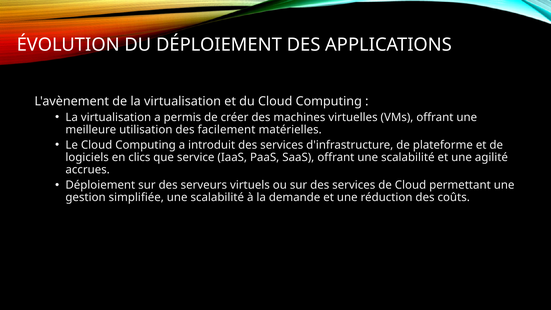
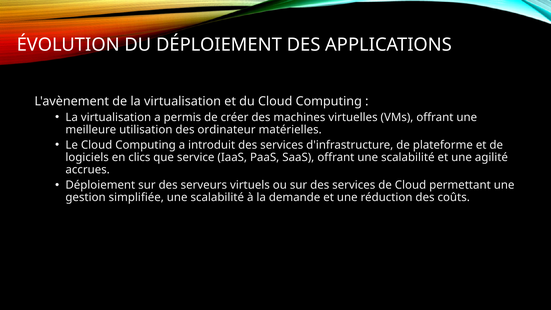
facilement: facilement -> ordinateur (227, 130)
